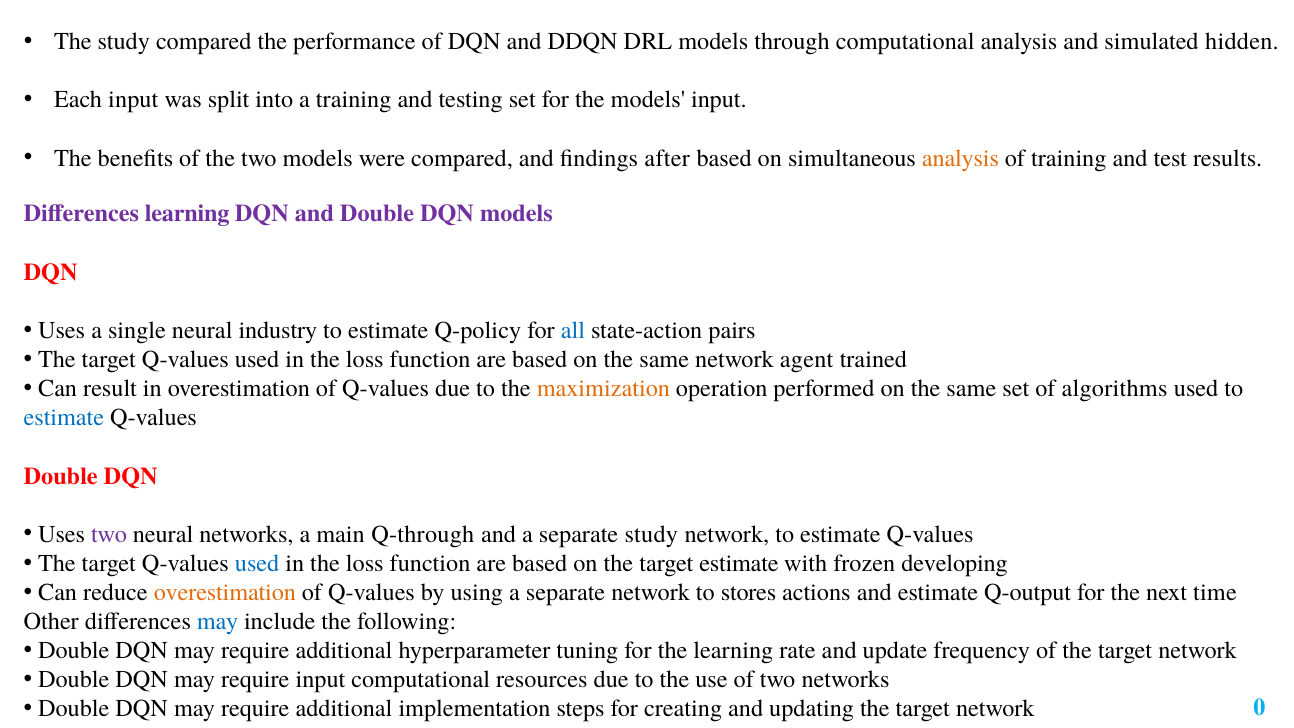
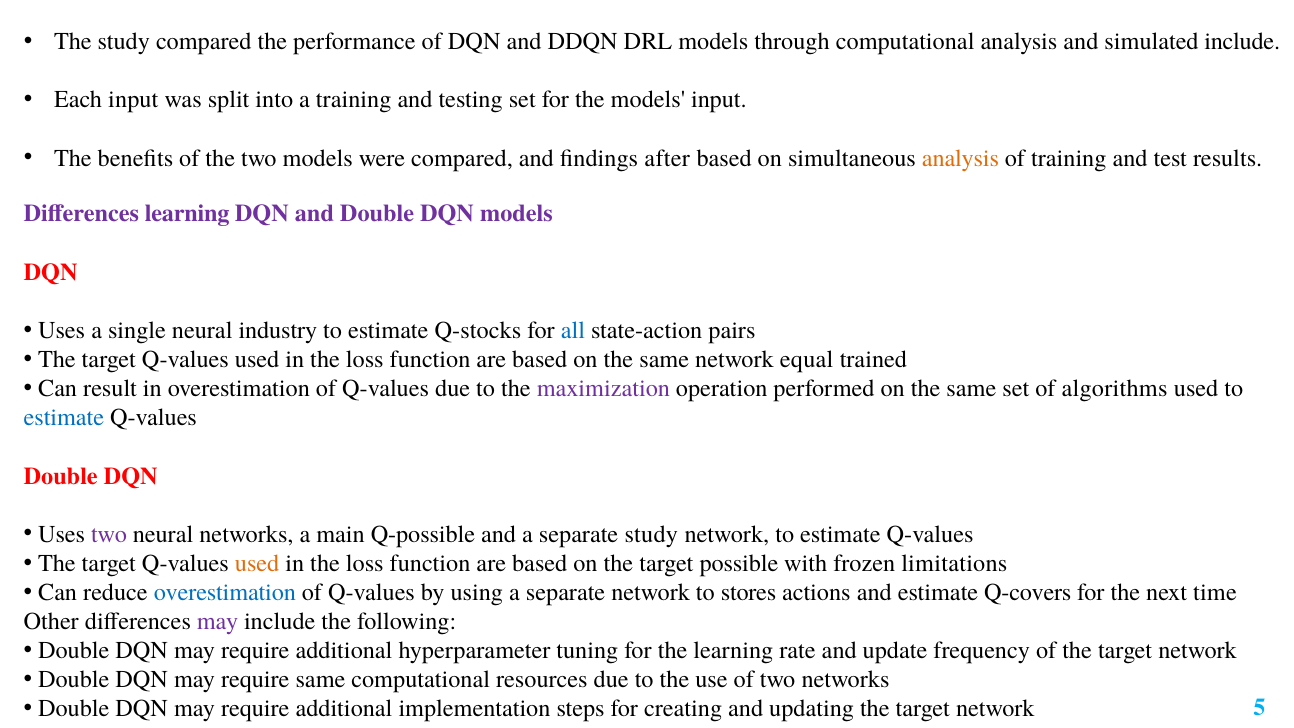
simulated hidden: hidden -> include (1242, 42)
Q-policy: Q-policy -> Q-stocks (478, 330)
agent: agent -> equal (807, 359)
maximization colour: orange -> purple (603, 389)
Q-through: Q-through -> Q-possible (423, 534)
used colour: blue -> orange (257, 563)
target estimate: estimate -> possible (739, 563)
developing: developing -> limitations (954, 563)
overestimation colour: orange -> blue (225, 592)
Q-output: Q-output -> Q-covers (1028, 592)
may colour: blue -> purple (218, 622)
require input: input -> same (320, 680)
0: 0 -> 5 (1259, 707)
